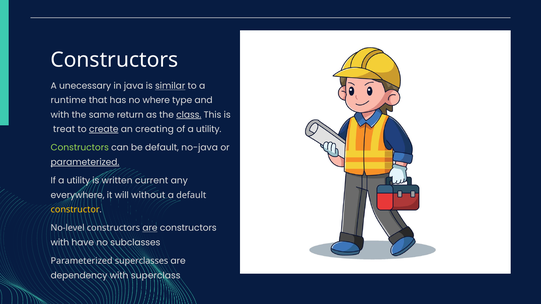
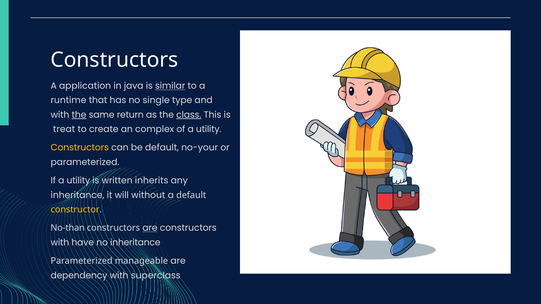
unecessary: unecessary -> application (85, 86)
where: where -> single (156, 100)
the underline: none -> present (79, 115)
create underline: present -> none (104, 129)
creating: creating -> complex (155, 129)
Constructors colour: light green -> yellow (80, 148)
no-java: no-java -> no-your (200, 148)
parameterized underline: present -> none (85, 162)
current: current -> inherits (152, 181)
everywhere: everywhere -> inheritance (77, 195)
No-level: No-level -> No-than (68, 228)
no subclasses: subclasses -> inheritance (135, 243)
superclasses: superclasses -> manageable (141, 261)
